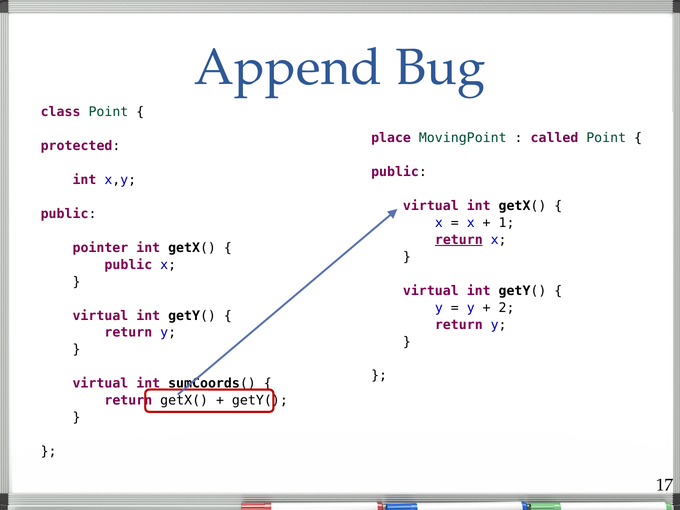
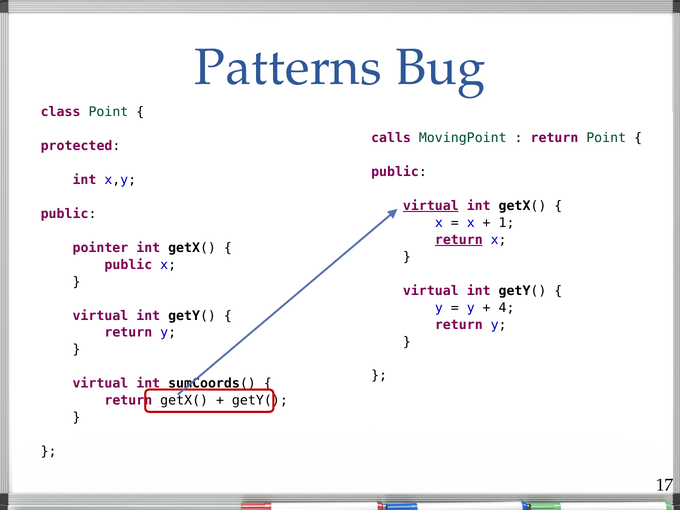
Append: Append -> Patterns (288, 67)
place: place -> calls (391, 138)
called: called -> return (554, 138)
virtual underline: none -> present (431, 206)
2: 2 -> 4 (507, 308)
